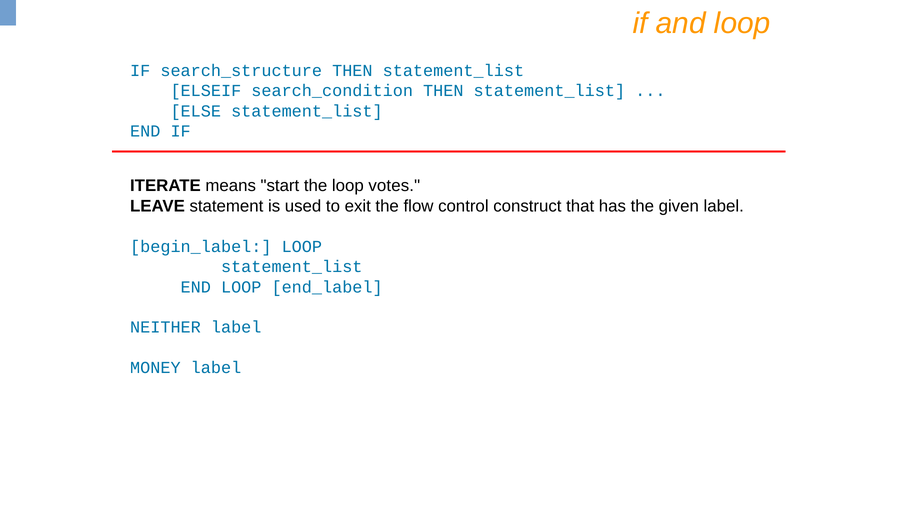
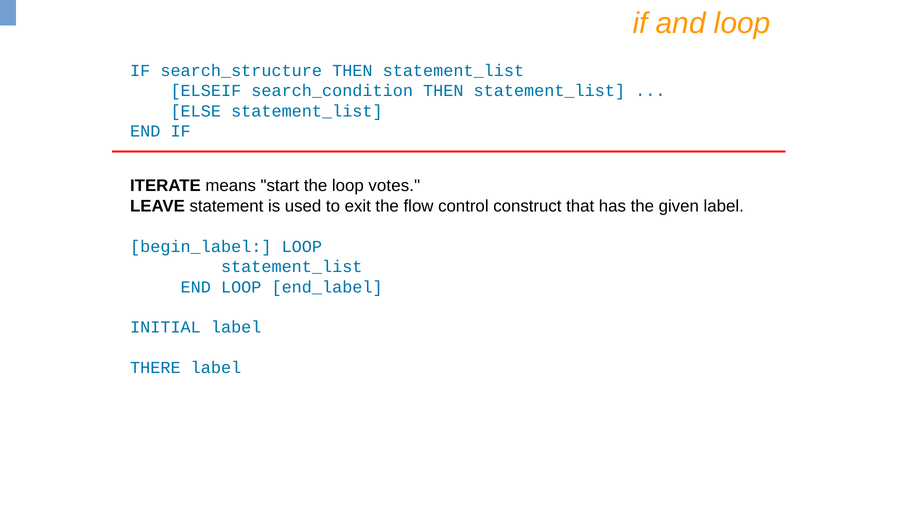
NEITHER: NEITHER -> INITIAL (165, 327)
MONEY: MONEY -> THERE (155, 368)
